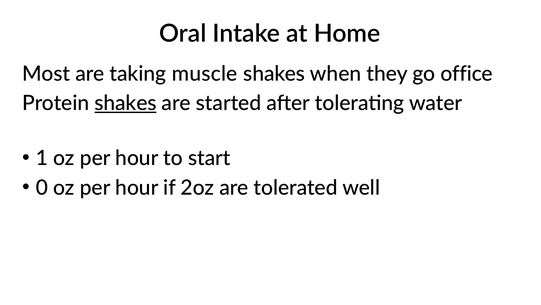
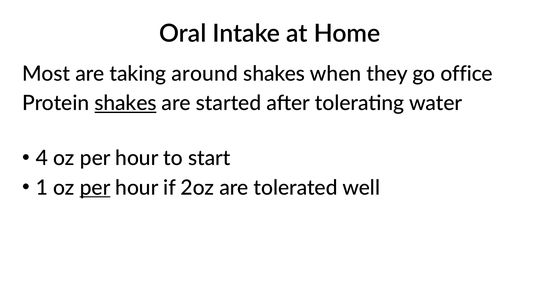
muscle: muscle -> around (205, 74)
1: 1 -> 4 (42, 158)
0: 0 -> 1 (42, 187)
per underline: none -> present (95, 187)
